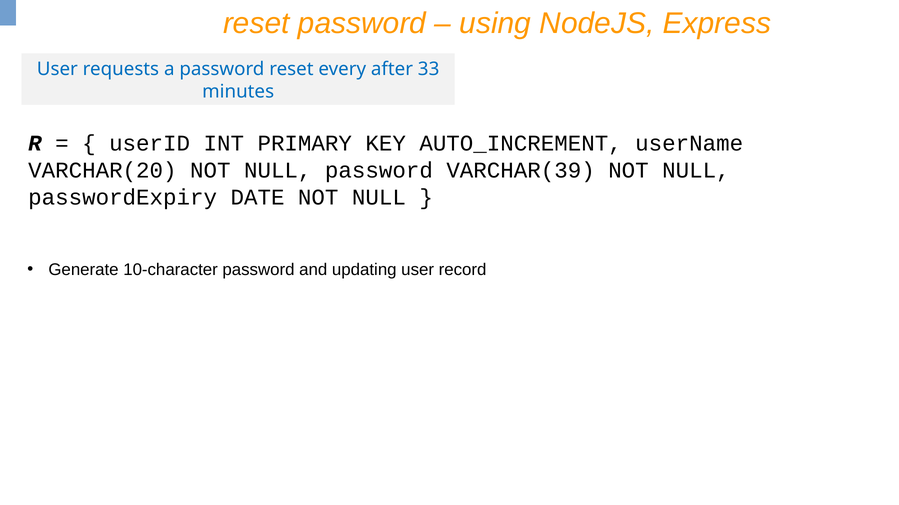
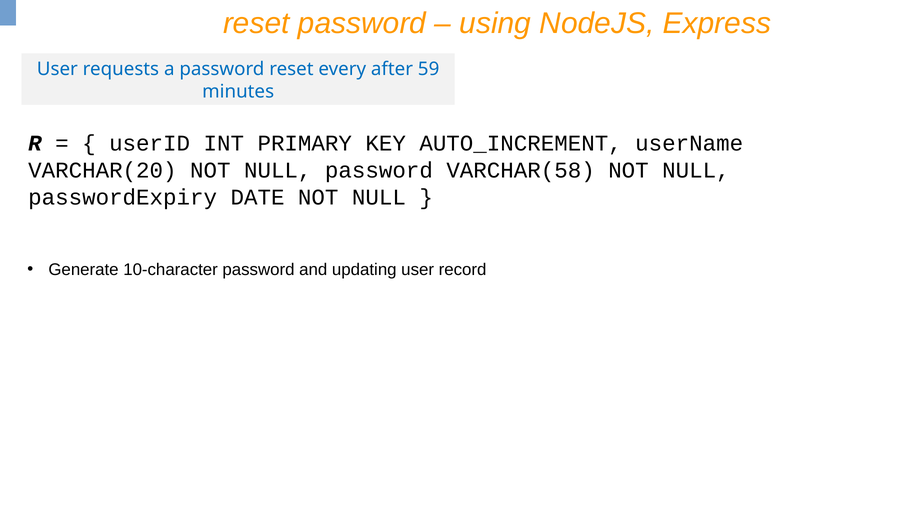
33: 33 -> 59 (429, 69)
VARCHAR(39: VARCHAR(39 -> VARCHAR(58 (521, 171)
